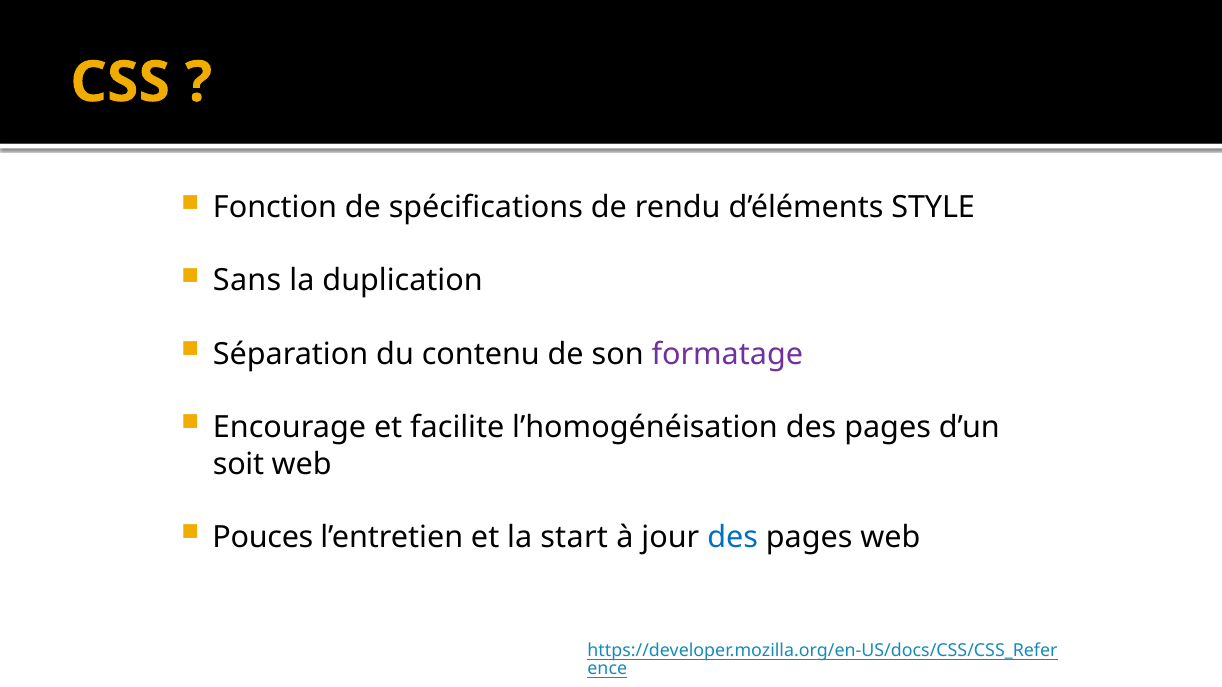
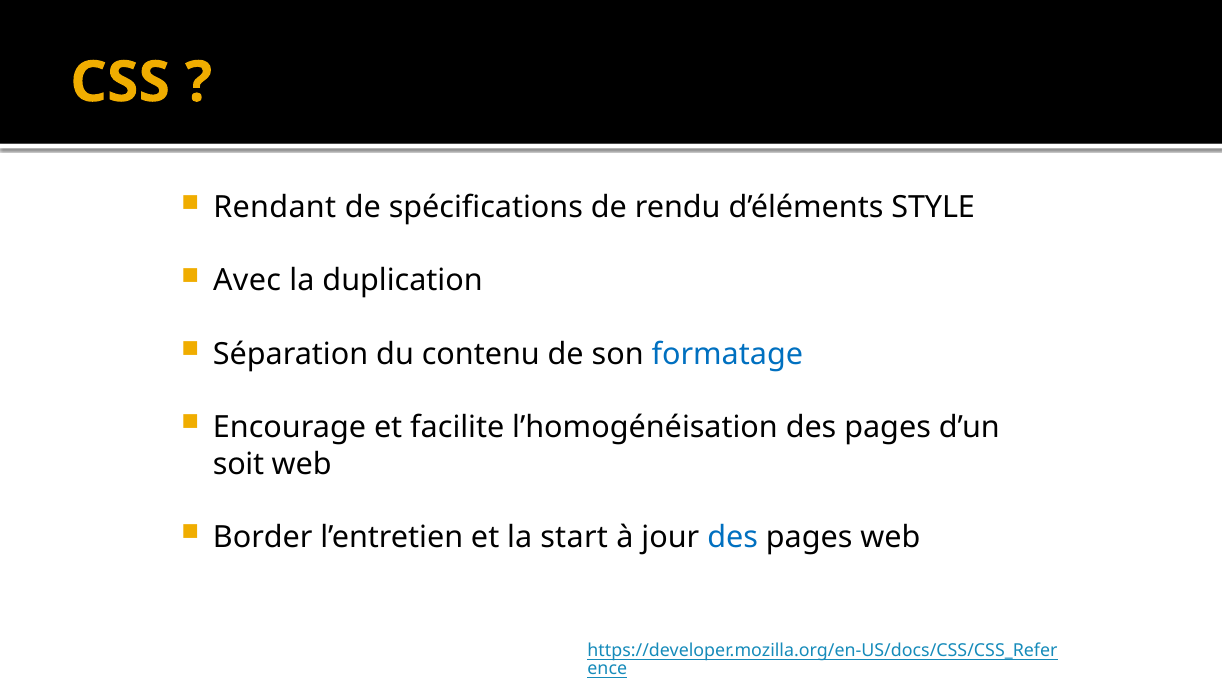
Fonction: Fonction -> Rendant (275, 208)
Sans: Sans -> Avec (247, 281)
formatage colour: purple -> blue (727, 354)
Pouces: Pouces -> Border (263, 538)
